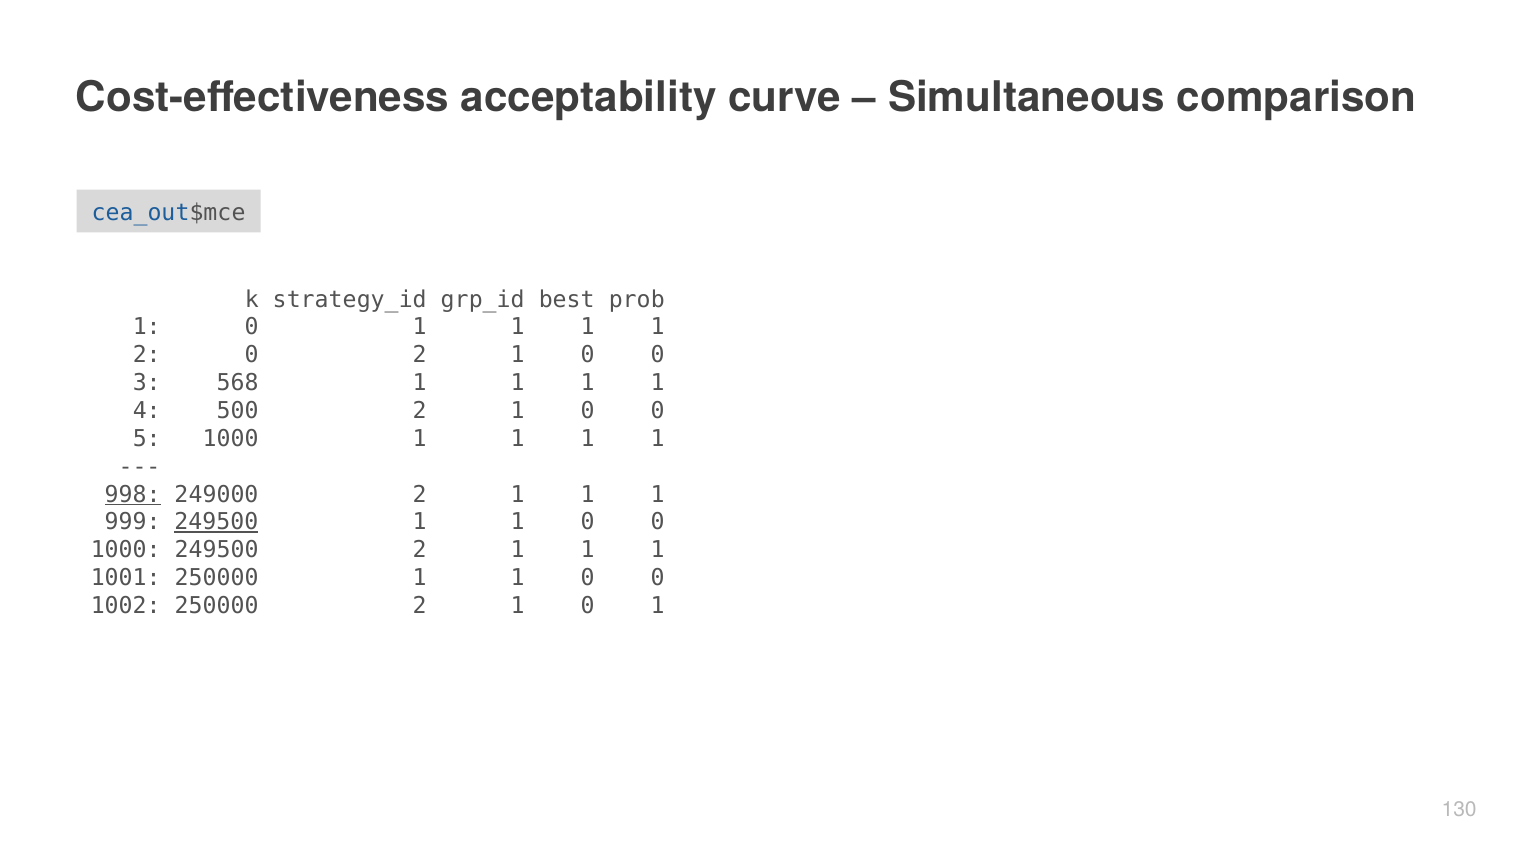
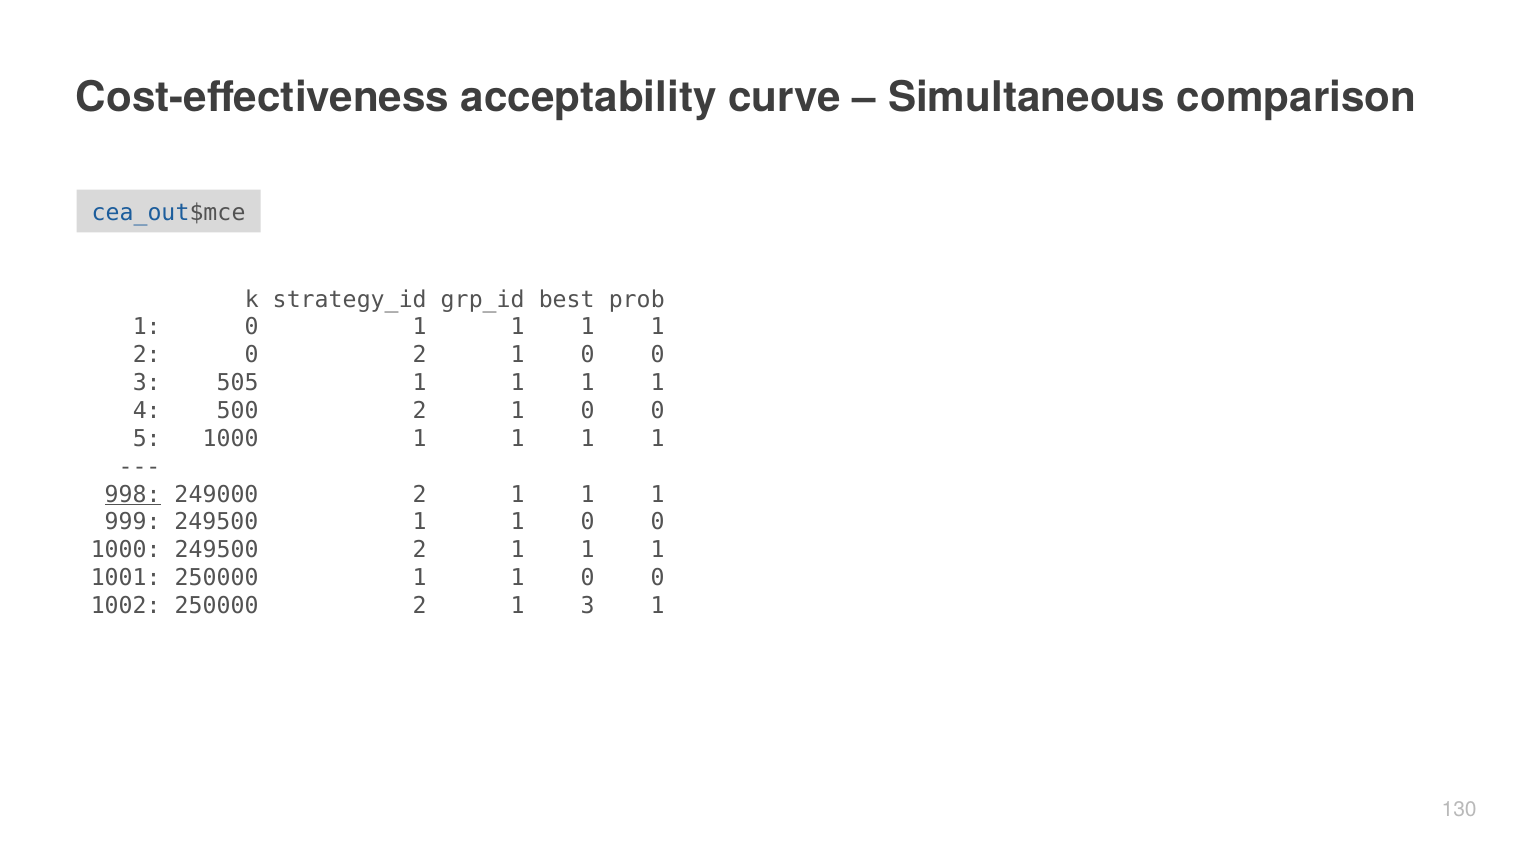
568: 568 -> 505 (238, 383)
249500 underline: present -> none (216, 522)
250000 2 1 0: 0 -> 3 (588, 606)
